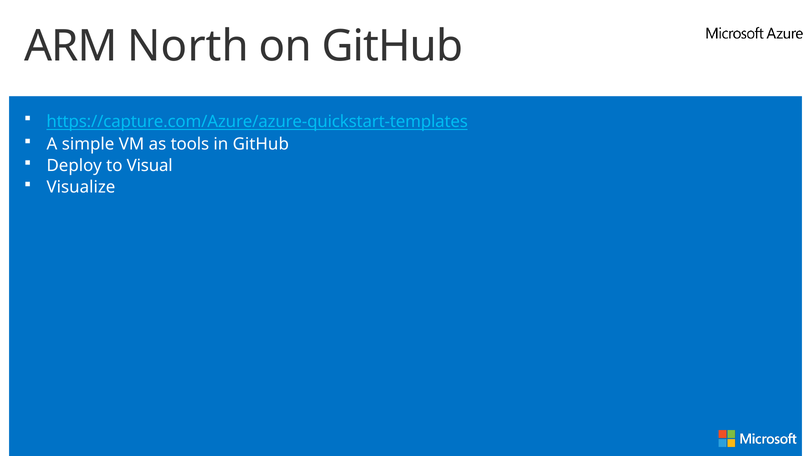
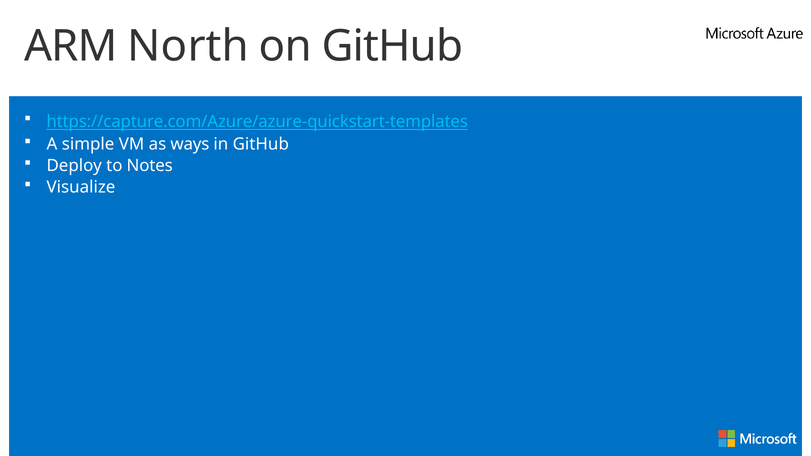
tools: tools -> ways (190, 144)
Visual: Visual -> Notes (150, 166)
